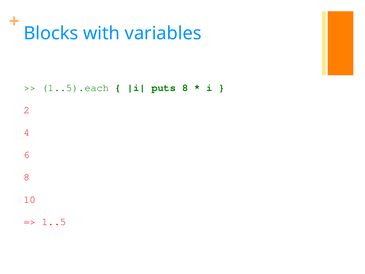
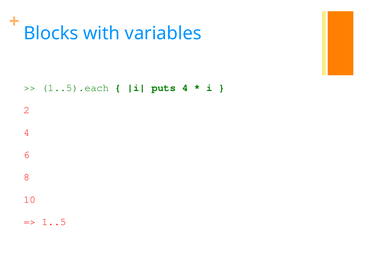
puts 8: 8 -> 4 (185, 88)
